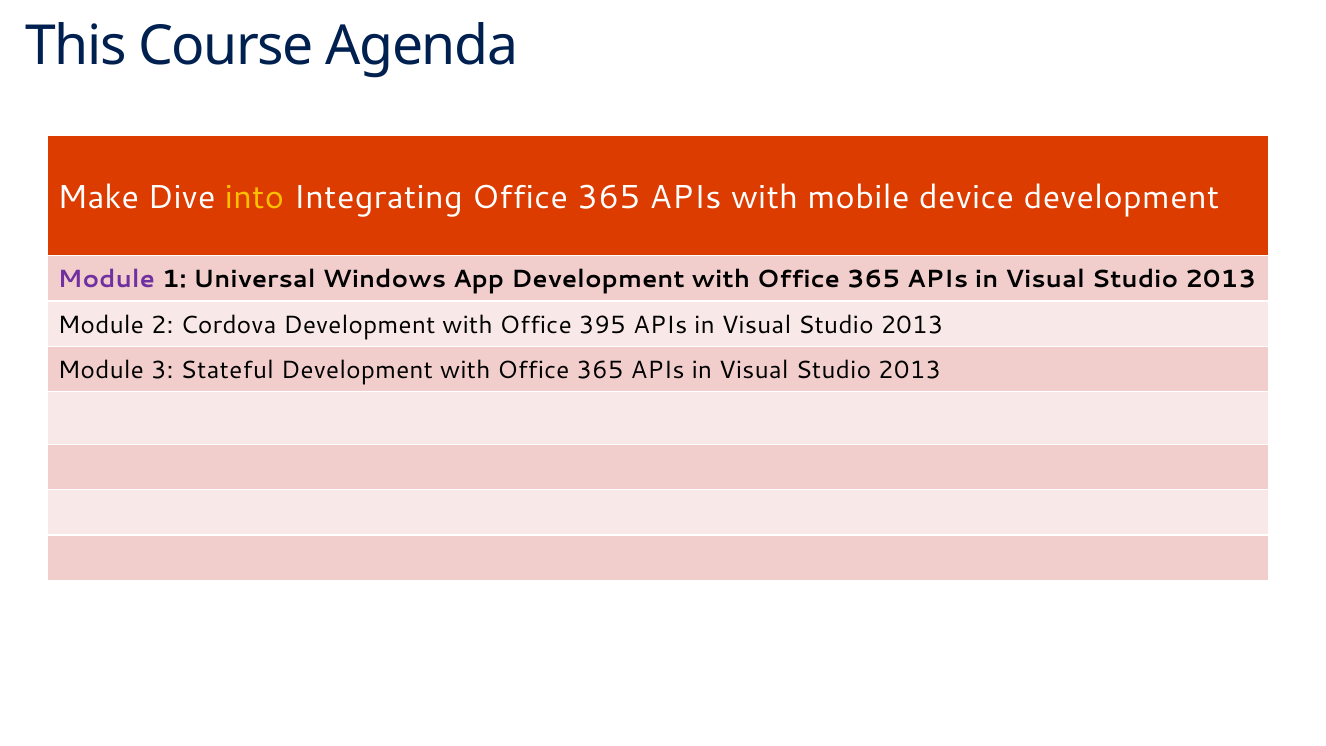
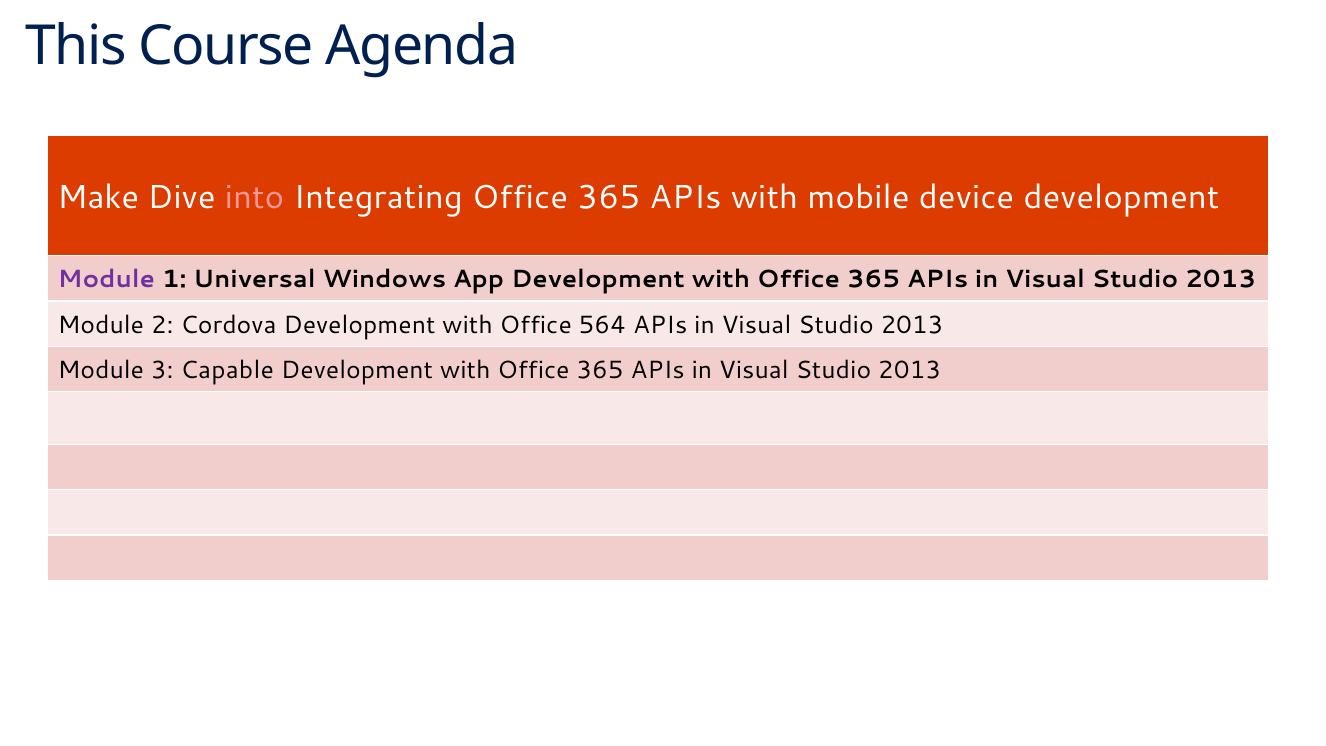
into colour: yellow -> pink (254, 197)
395: 395 -> 564 (602, 325)
Stateful: Stateful -> Capable (227, 370)
